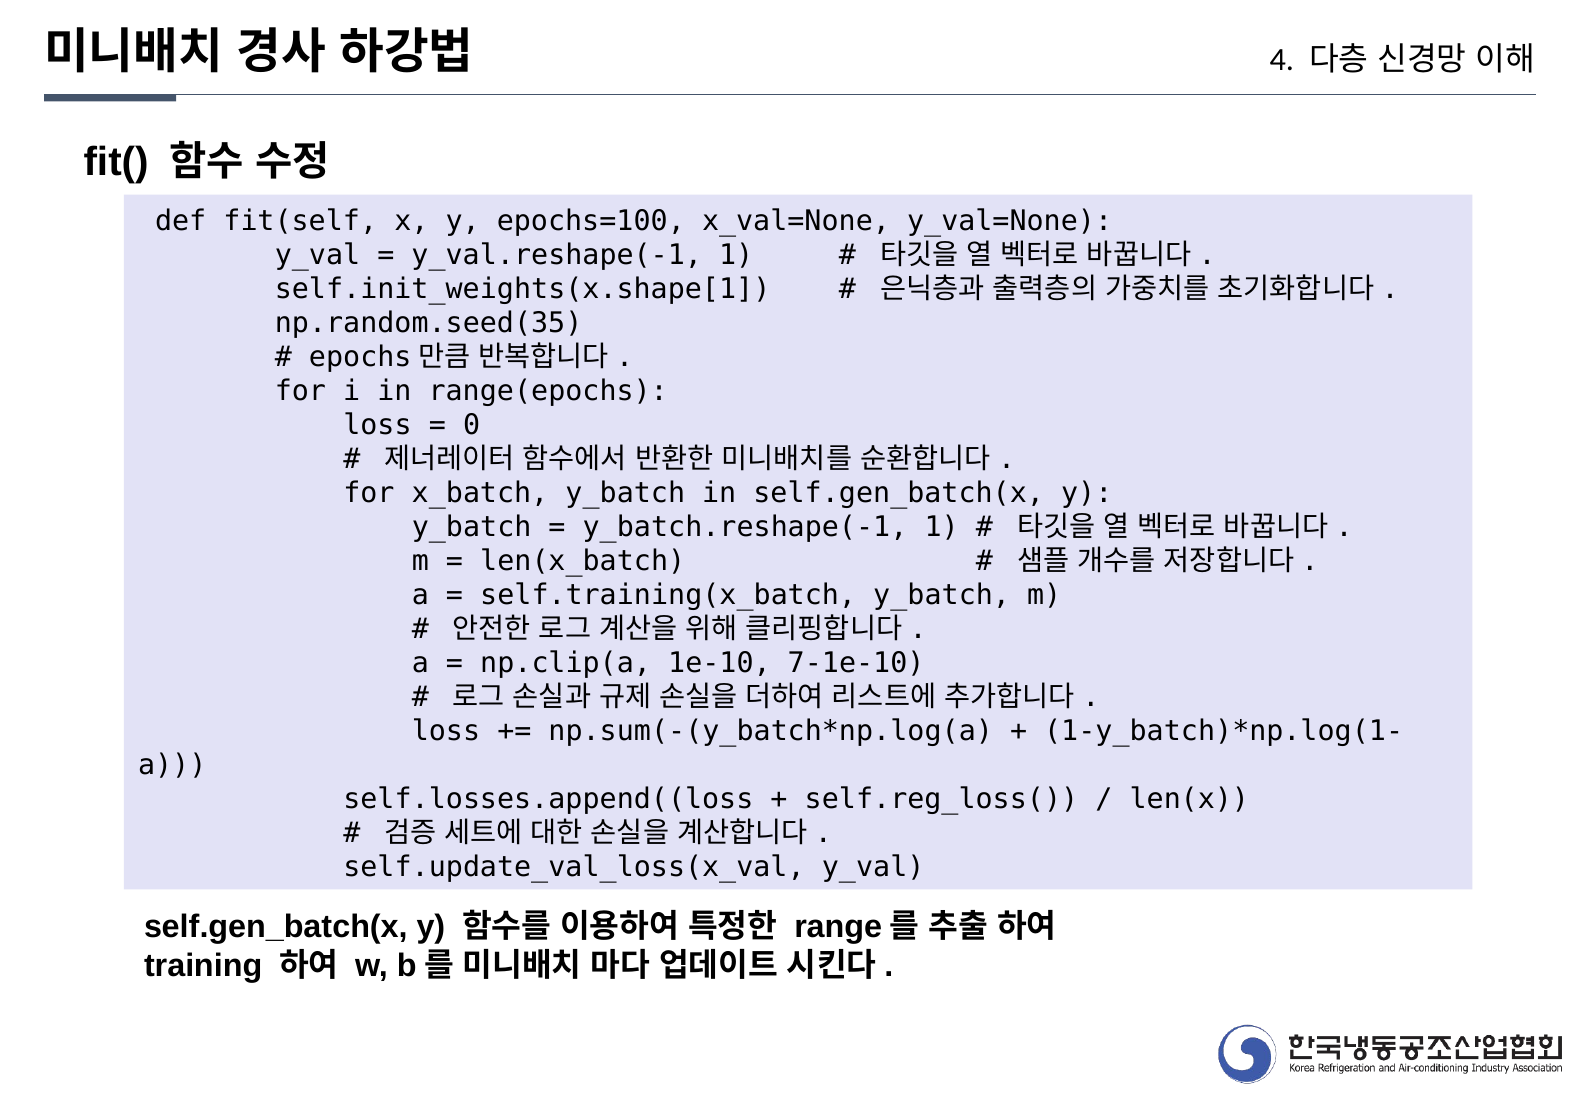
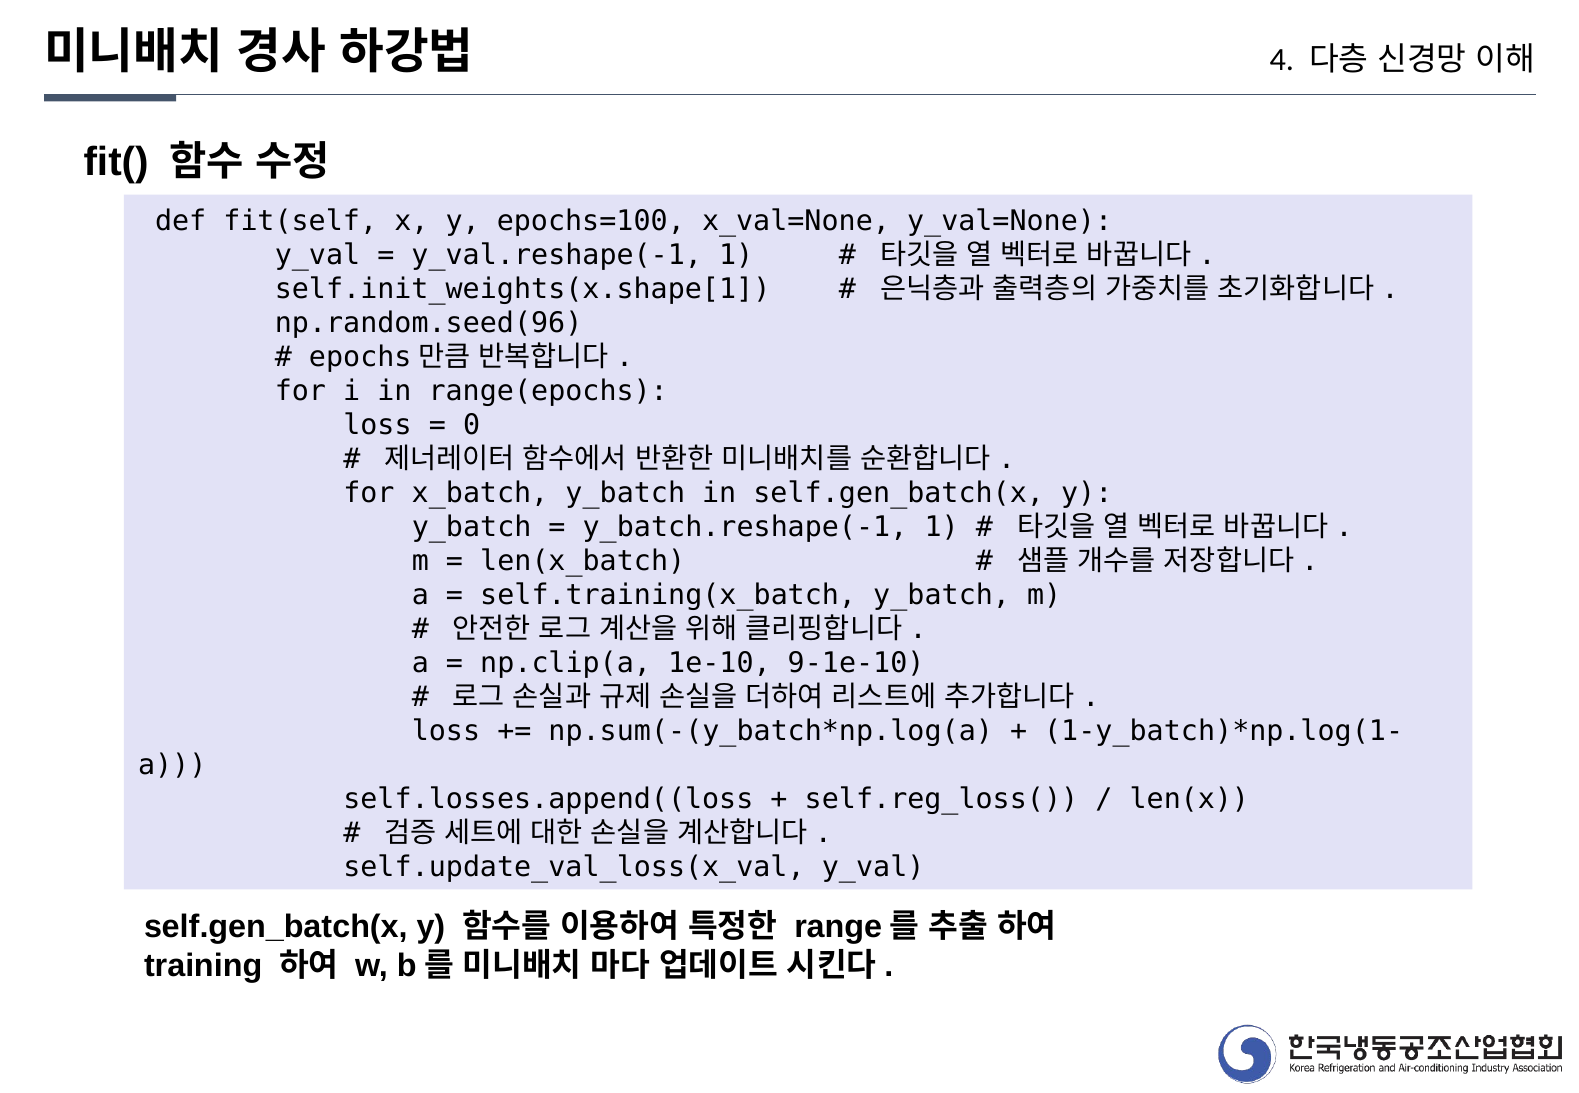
np.random.seed(35: np.random.seed(35 -> np.random.seed(96 (429, 323)
7-1e-10: 7-1e-10 -> 9-1e-10 (856, 663)
